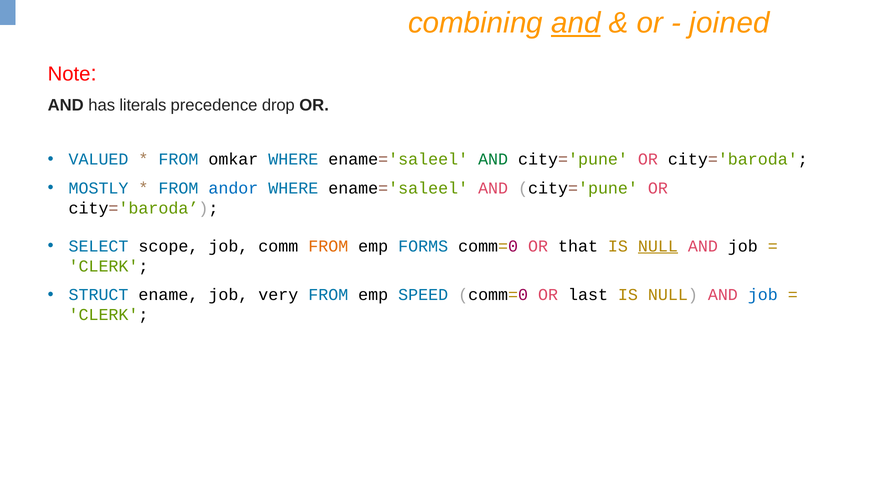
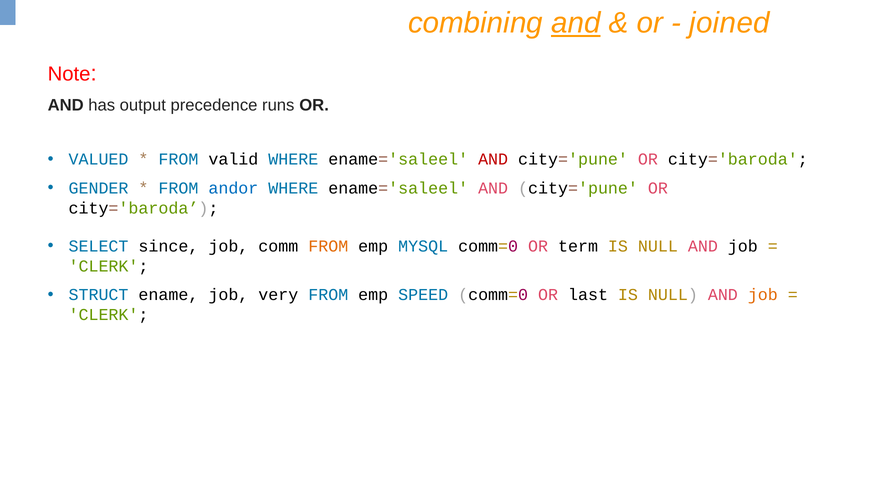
literals: literals -> output (143, 105)
drop: drop -> runs (278, 105)
omkar: omkar -> valid (233, 159)
AND colour: green -> red (493, 159)
MOSTLY: MOSTLY -> GENDER (99, 188)
scope: scope -> since (168, 246)
FORMS: FORMS -> MYSQL (423, 246)
that: that -> term (578, 246)
NULL underline: present -> none (658, 246)
job colour: blue -> orange (763, 295)
